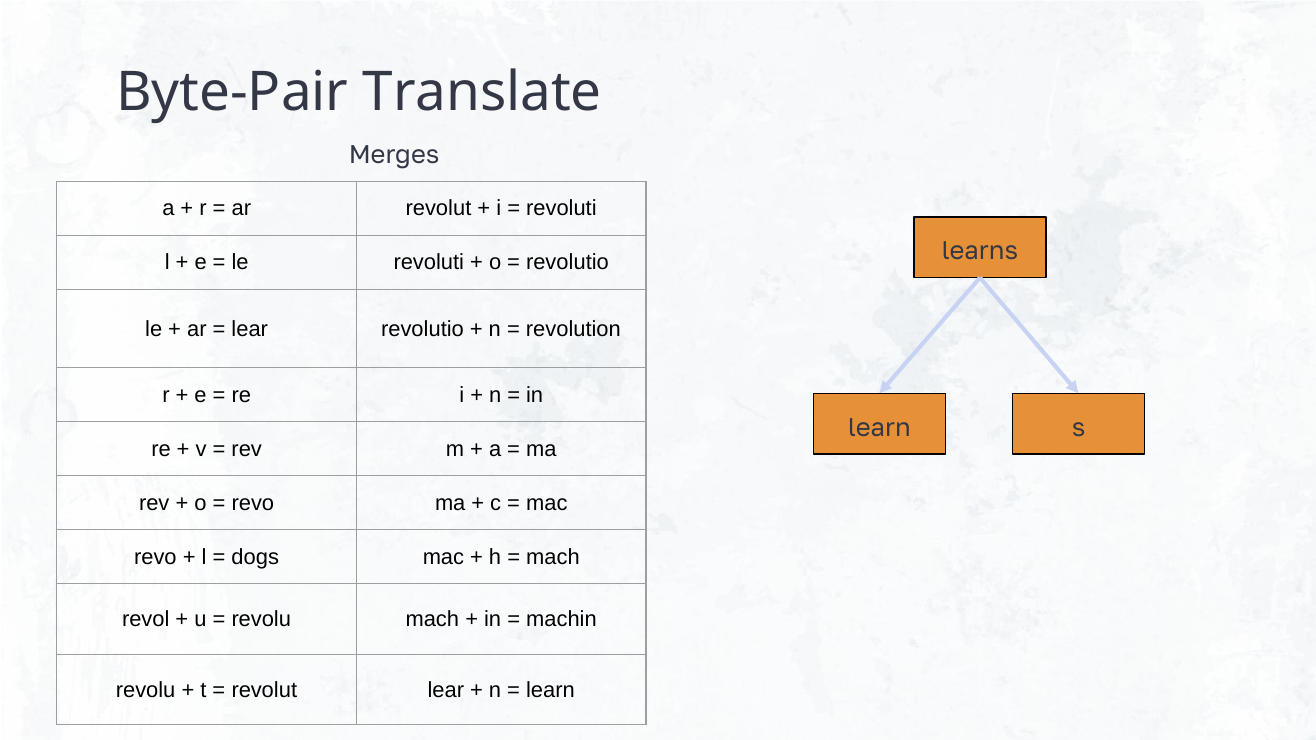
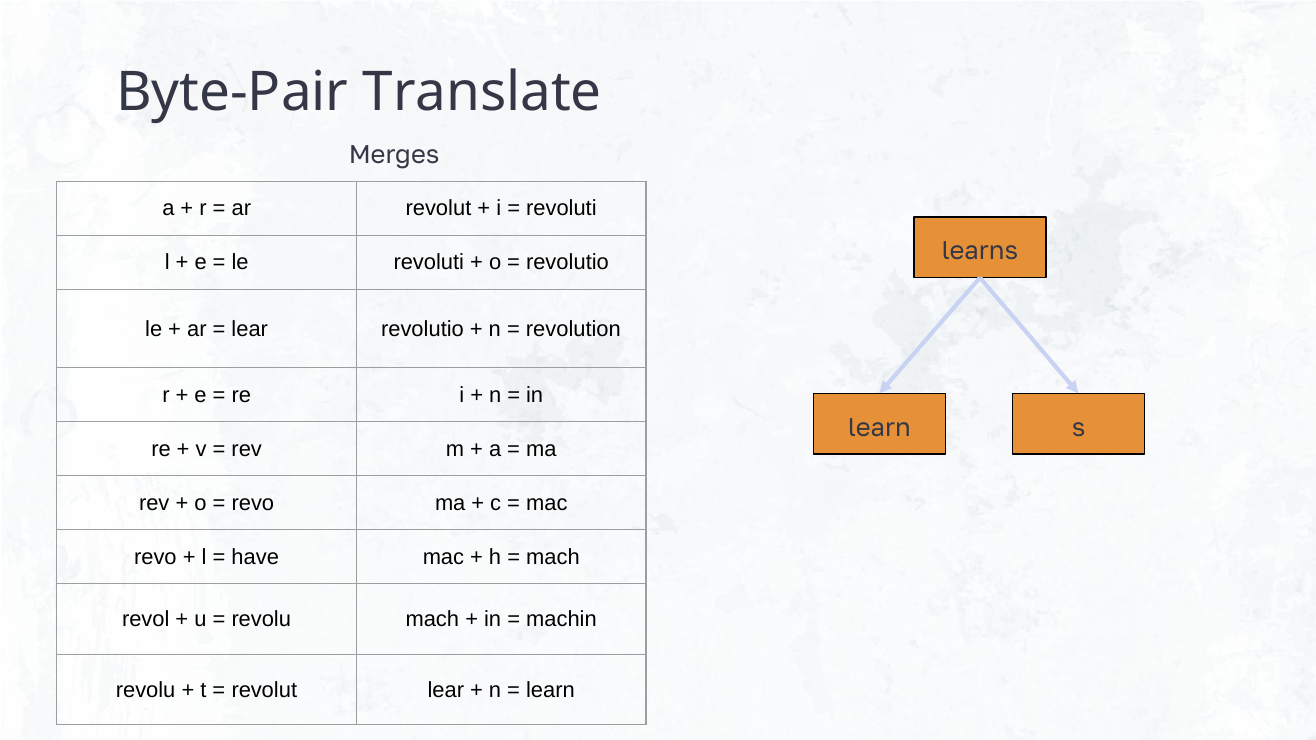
dogs: dogs -> have (255, 557)
